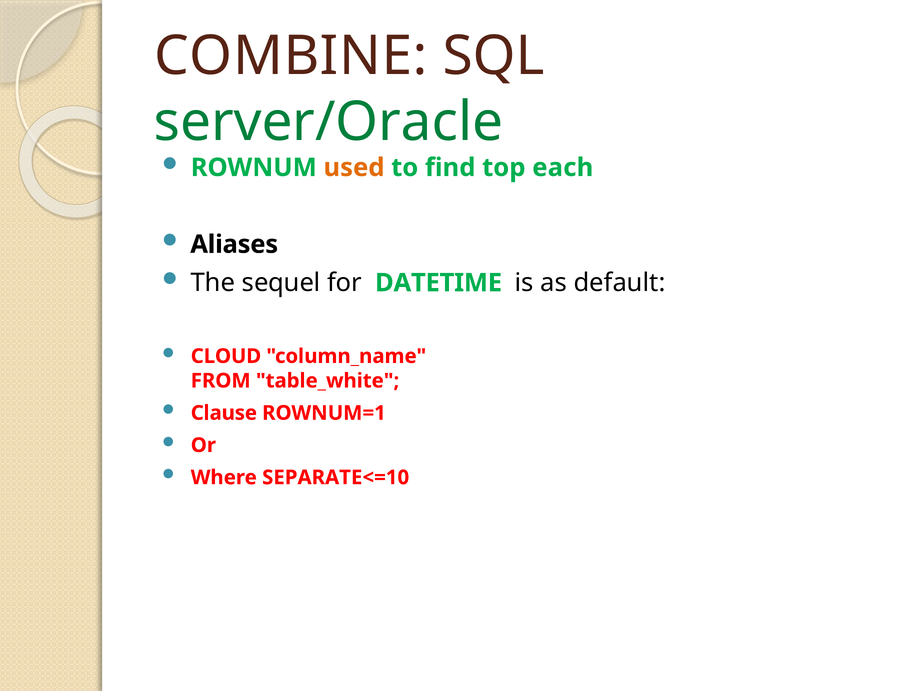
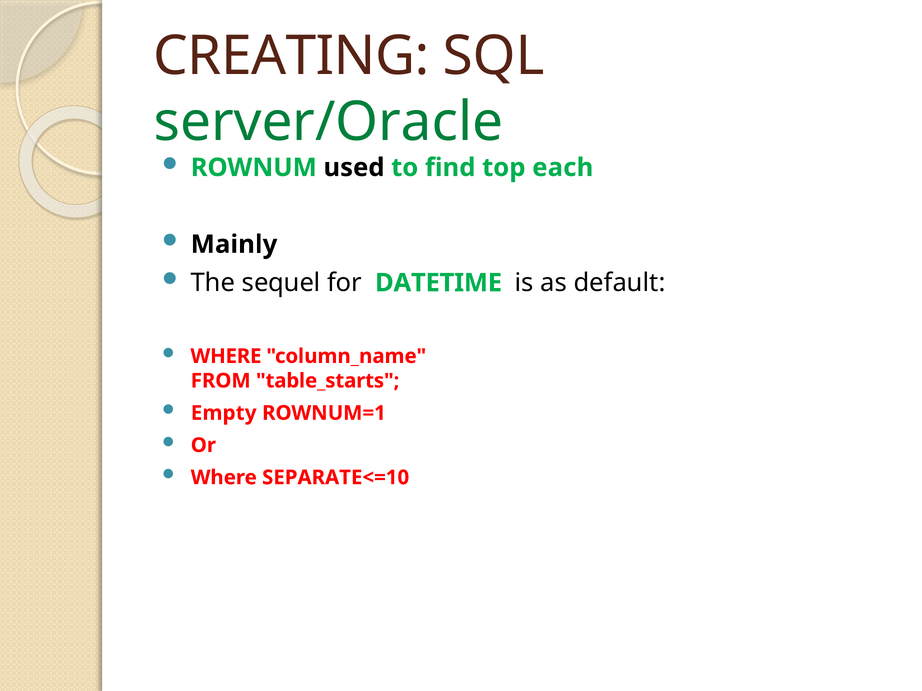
COMBINE: COMBINE -> CREATING (291, 56)
used colour: orange -> black (354, 168)
Aliases: Aliases -> Mainly (234, 245)
CLOUD: CLOUD -> WHERE (226, 356)
table_white: table_white -> table_starts (328, 381)
Clause: Clause -> Empty (224, 413)
